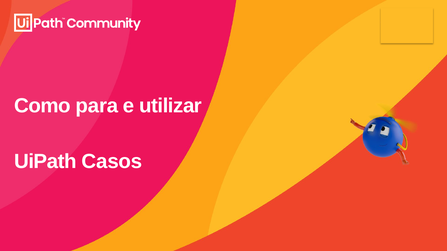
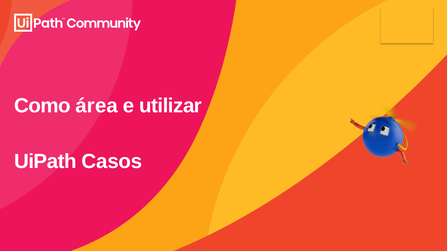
para: para -> área (97, 106)
